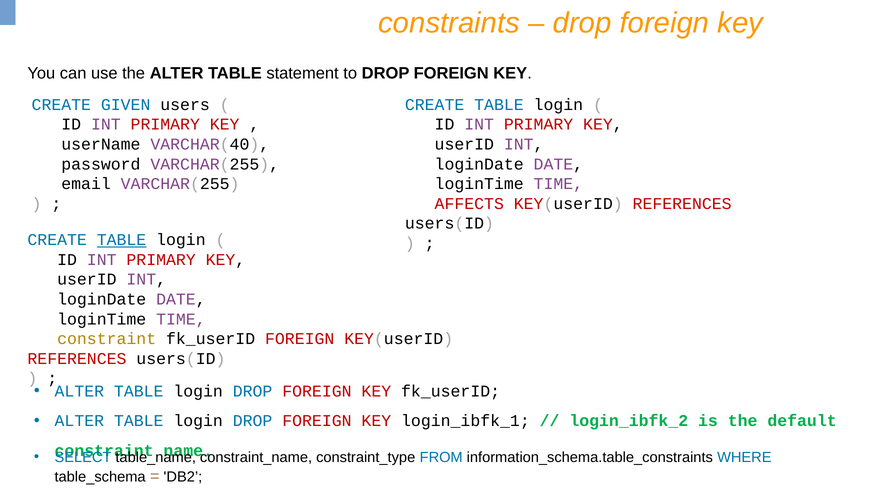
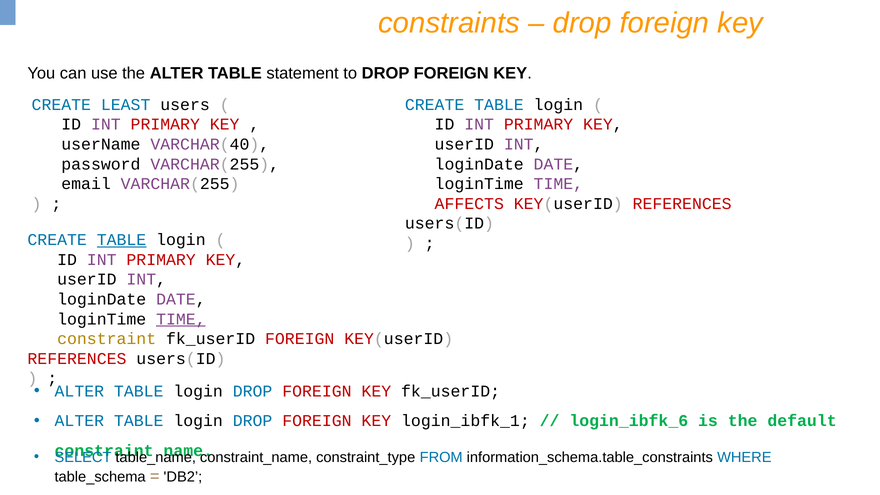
GIVEN: GIVEN -> LEAST (126, 105)
TIME underline: none -> present (181, 319)
login_ibfk_2: login_ibfk_2 -> login_ibfk_6 (629, 421)
